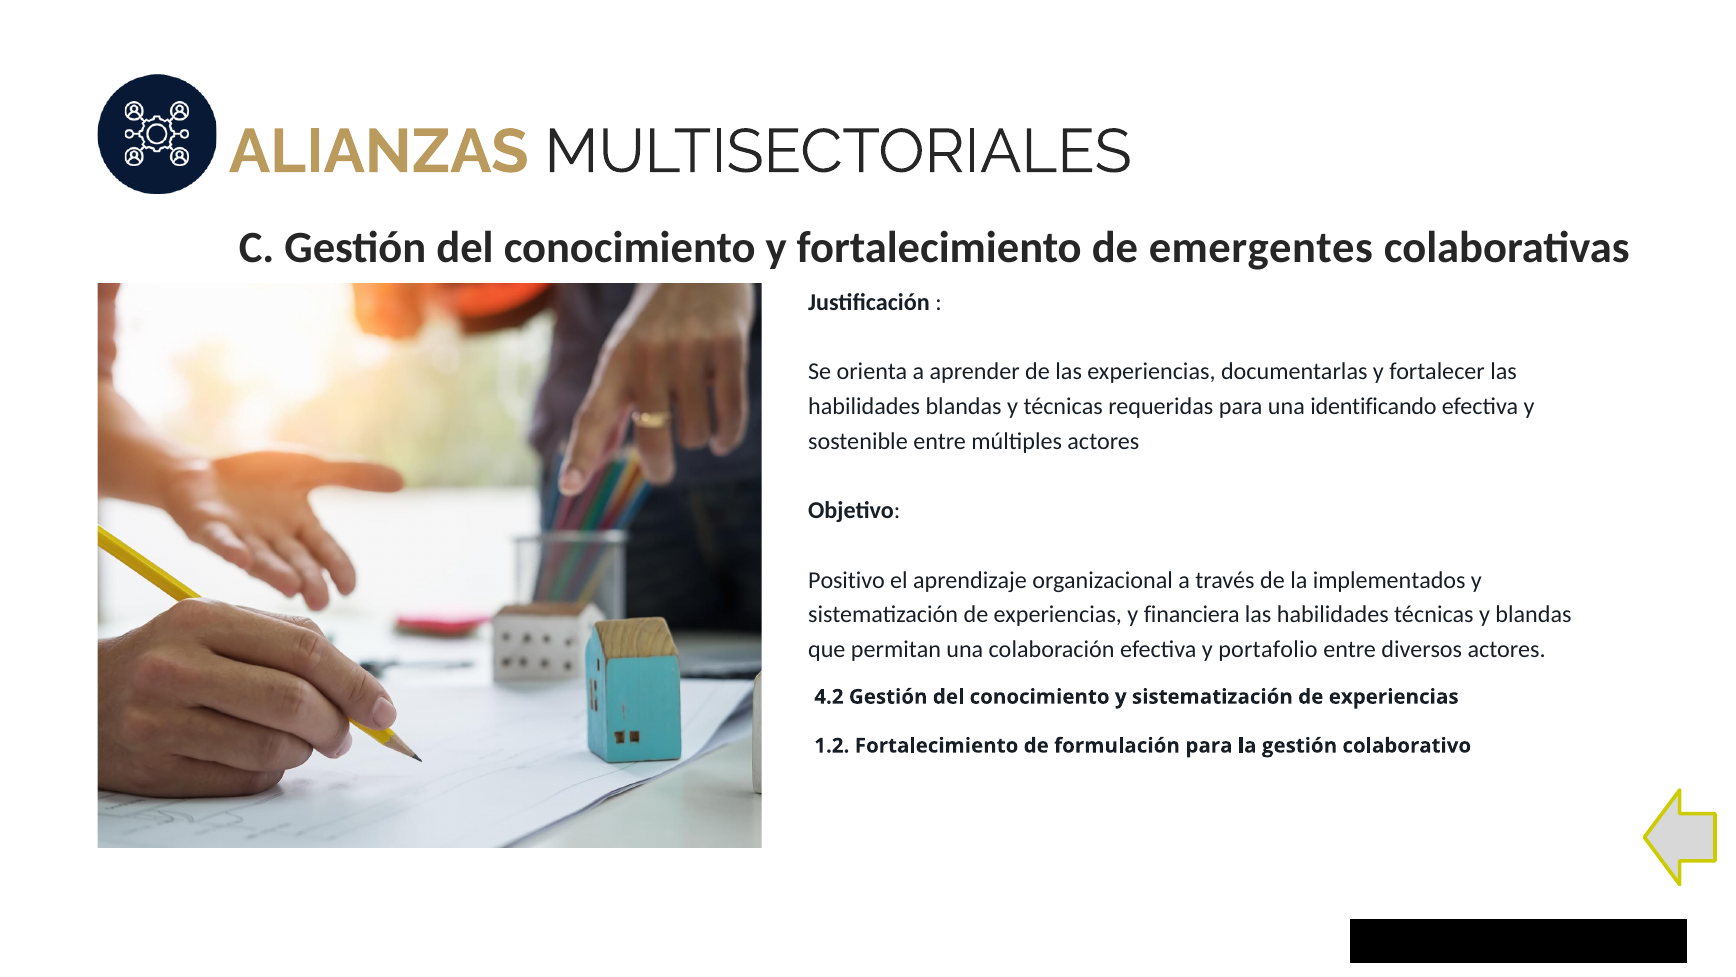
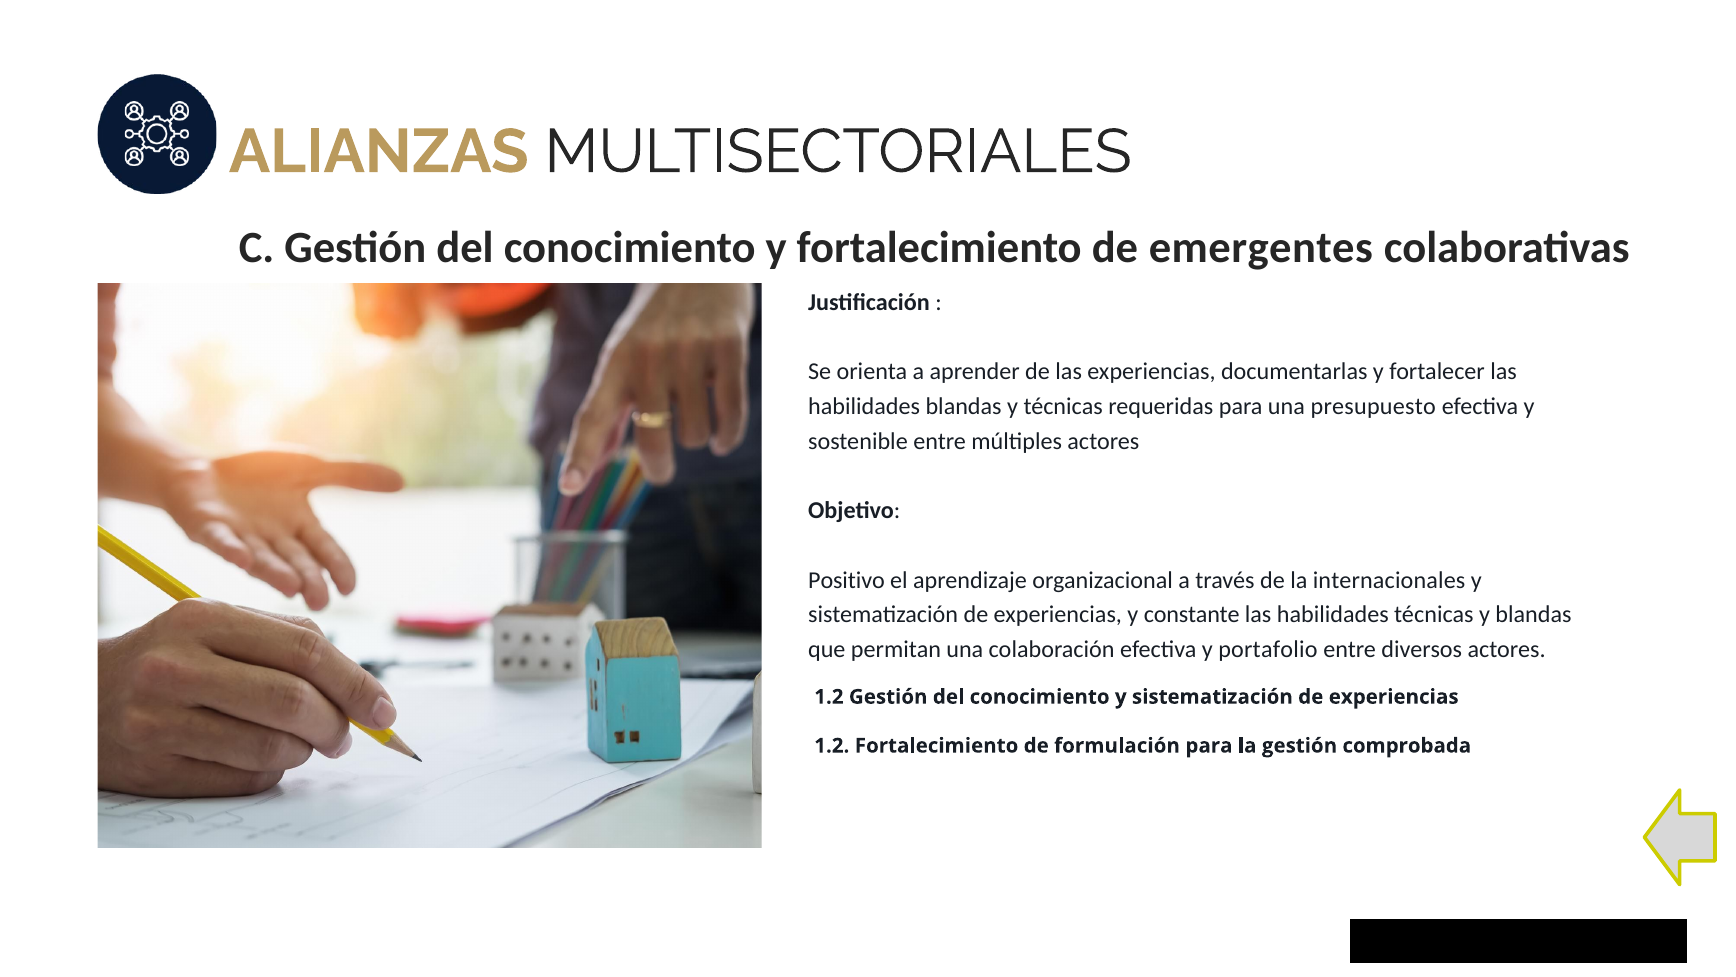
identificando: identificando -> presupuesto (1373, 406)
implementados: implementados -> internacionales (1389, 580)
financiera: financiera -> constante (1192, 615)
4.2: 4.2 -> 1.2 (829, 697)
colaborativo: colaborativo -> comprobada (1407, 745)
